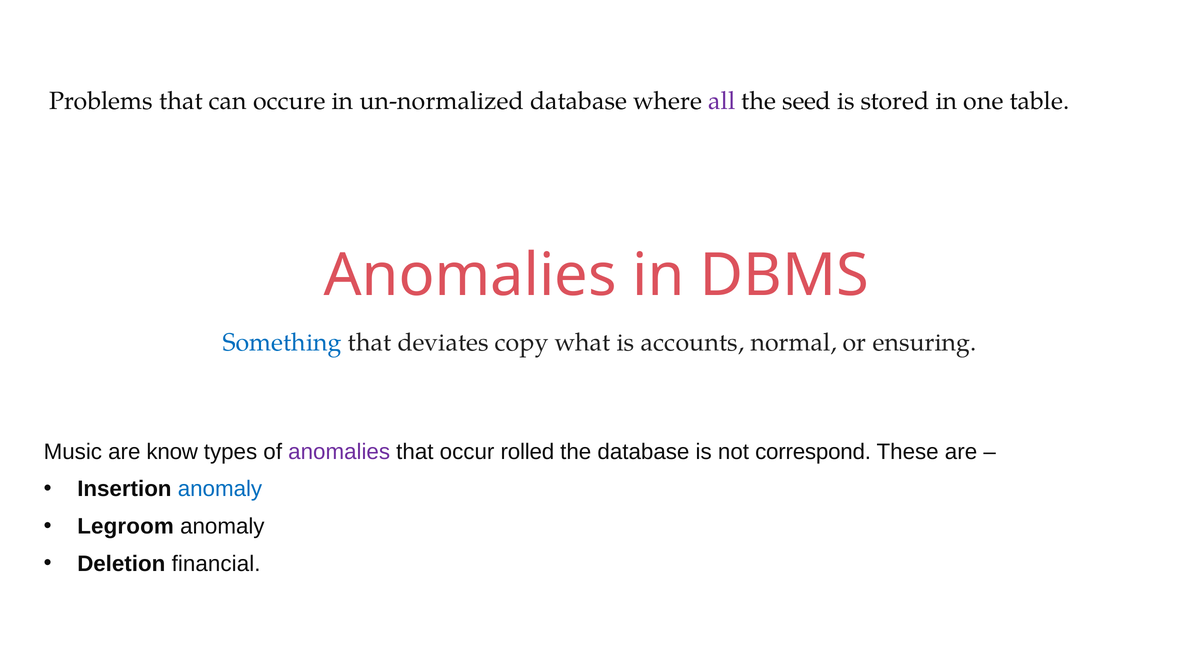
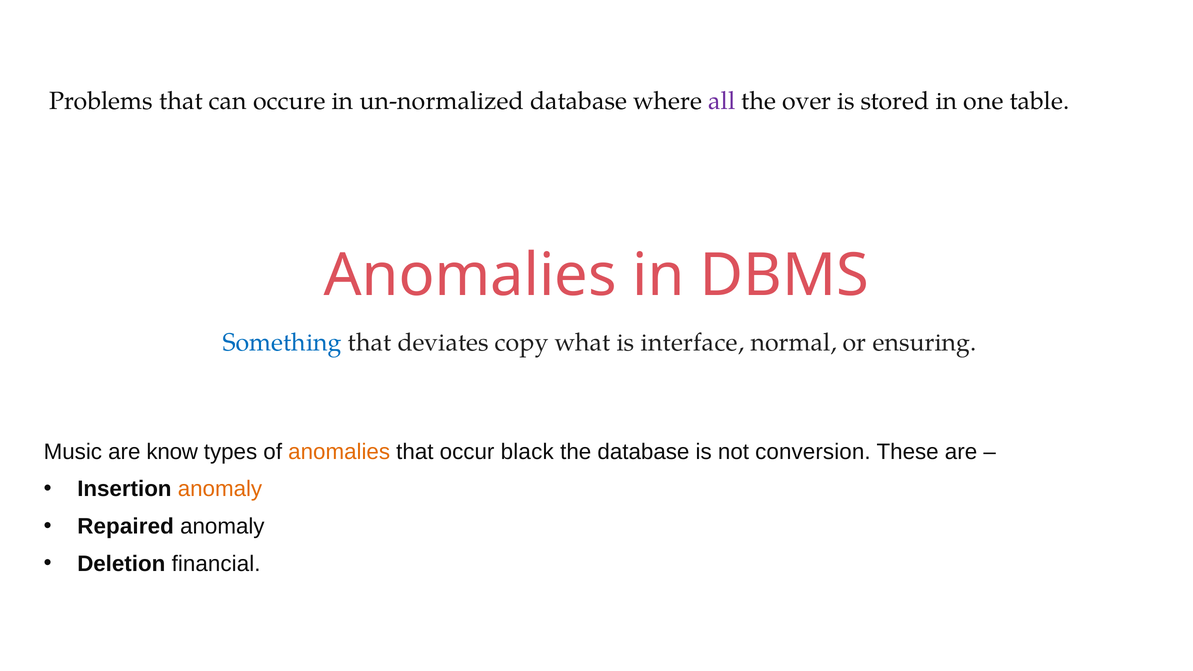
seed: seed -> over (807, 101)
accounts: accounts -> interface (692, 343)
anomalies colour: purple -> orange (339, 452)
rolled: rolled -> black (527, 452)
correspond: correspond -> conversion (813, 452)
anomaly colour: blue -> orange (220, 489)
Legroom: Legroom -> Repaired (126, 526)
